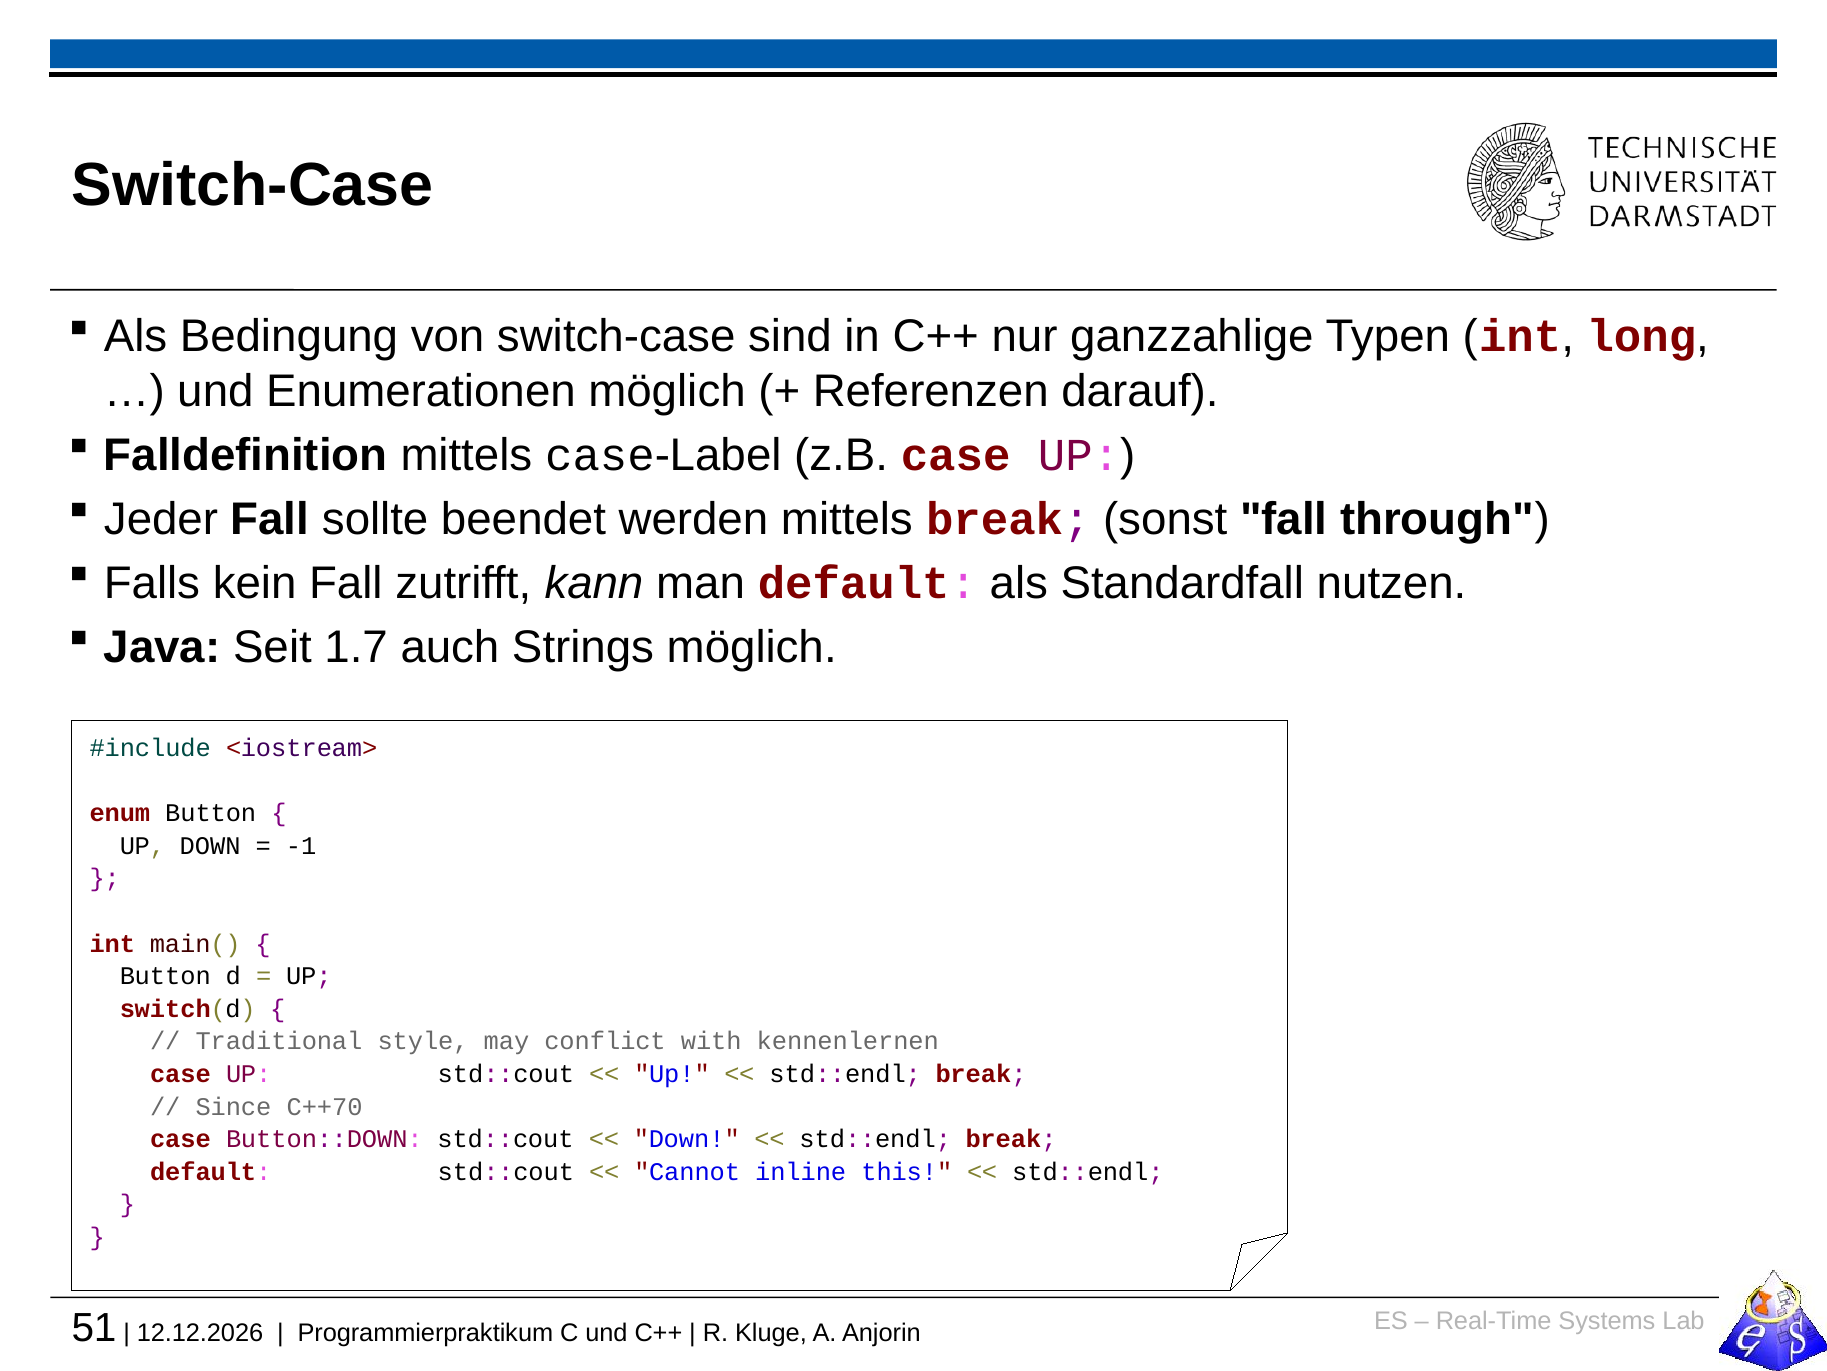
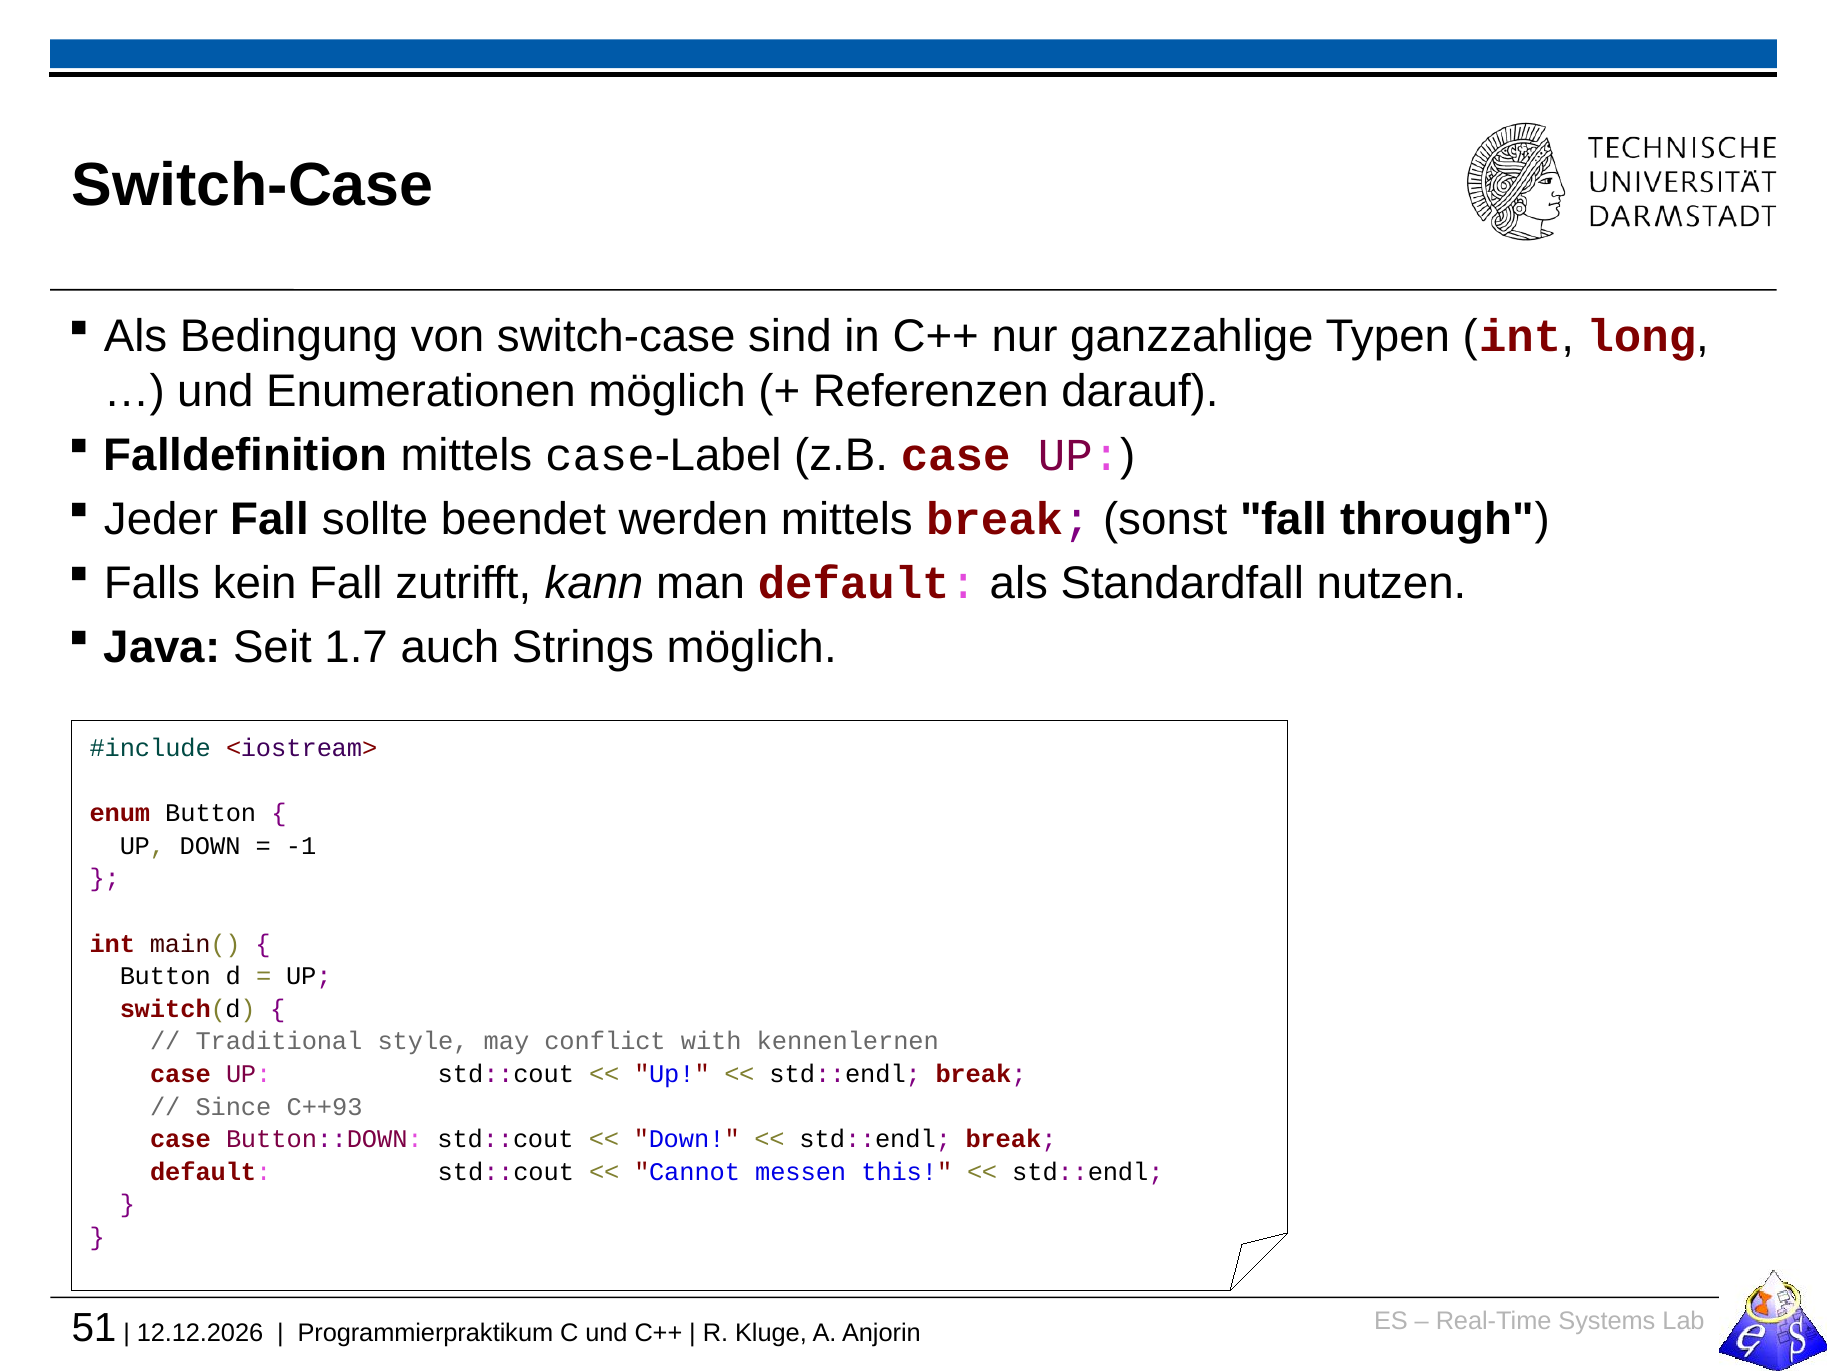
C++70: C++70 -> C++93 (325, 1106)
inline: inline -> messen (801, 1171)
